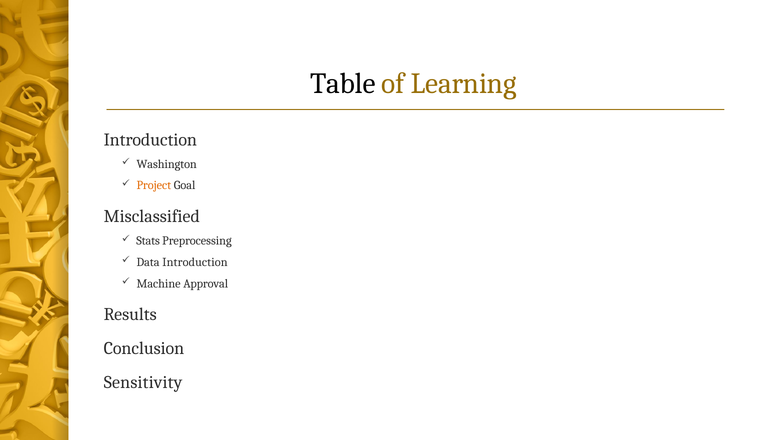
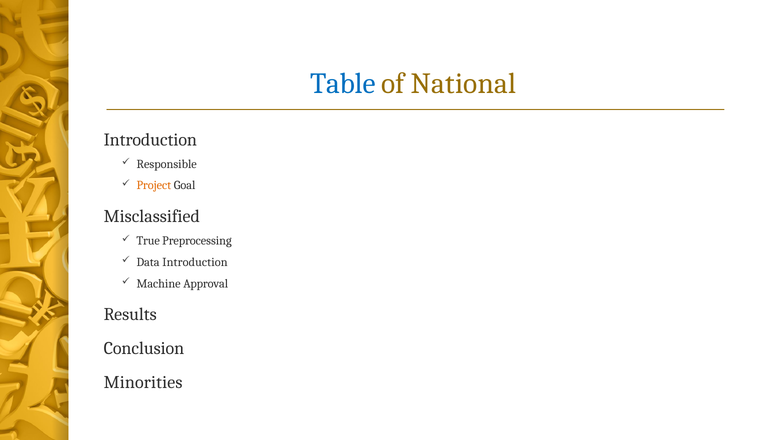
Table colour: black -> blue (343, 84)
Learning: Learning -> National (464, 84)
Washington: Washington -> Responsible (167, 164)
Stats: Stats -> True (148, 241)
Sensitivity: Sensitivity -> Minorities (143, 383)
